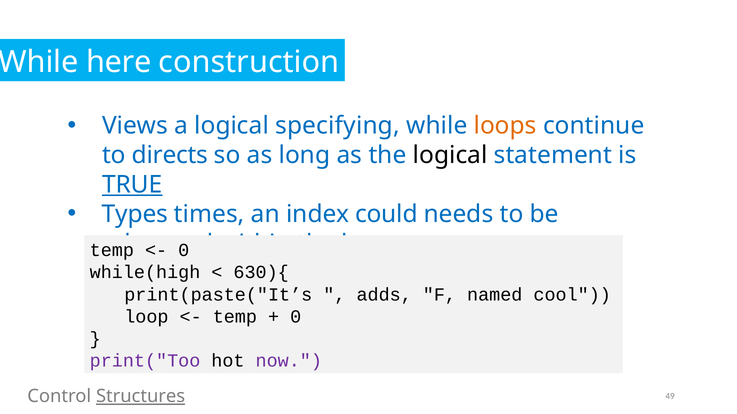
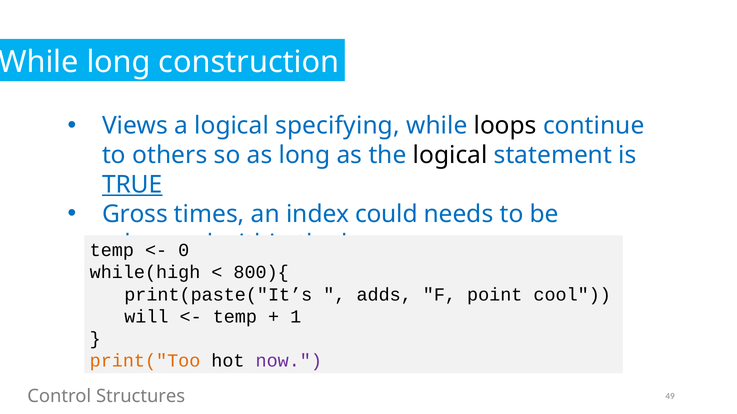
here: here -> long (119, 62)
loops colour: orange -> black (505, 126)
directs: directs -> others (170, 155)
Types: Types -> Gross (135, 214)
630){: 630){ -> 800){ (261, 273)
named: named -> point (495, 295)
loop: loop -> will (146, 317)
0: 0 -> 1 (296, 317)
print("Too colour: purple -> orange (145, 361)
Structures underline: present -> none (141, 397)
